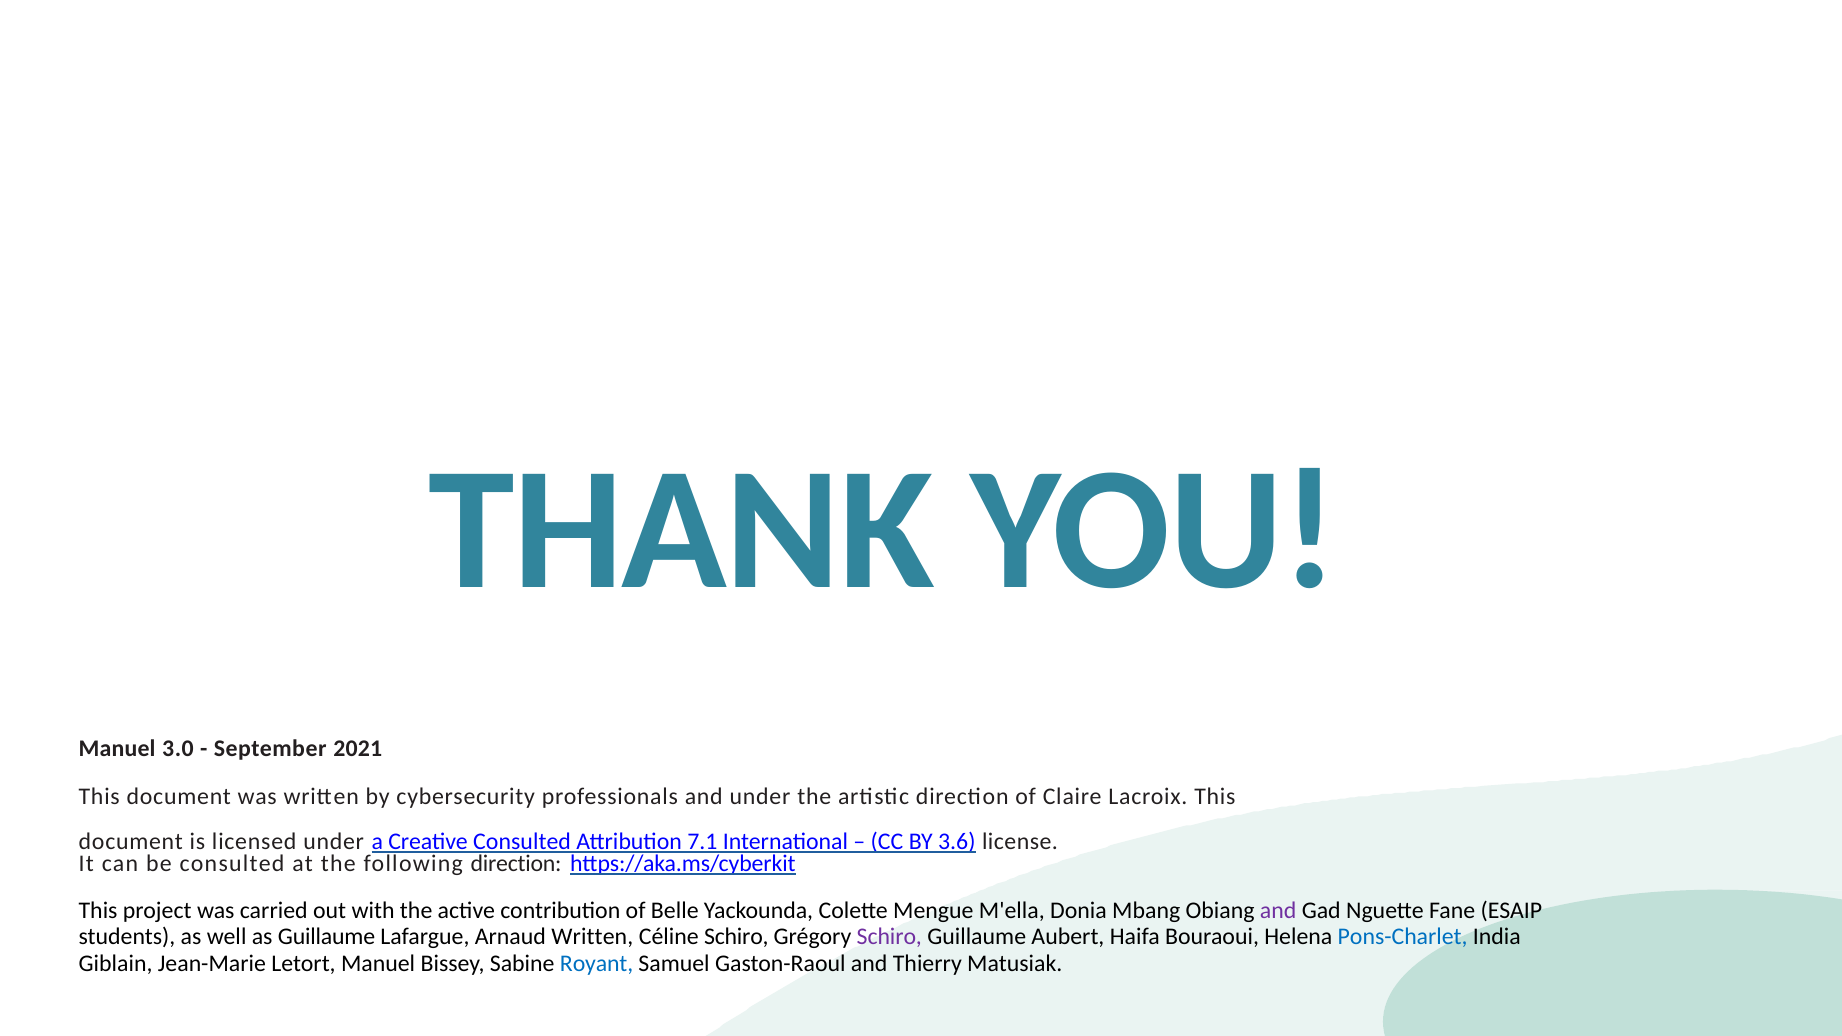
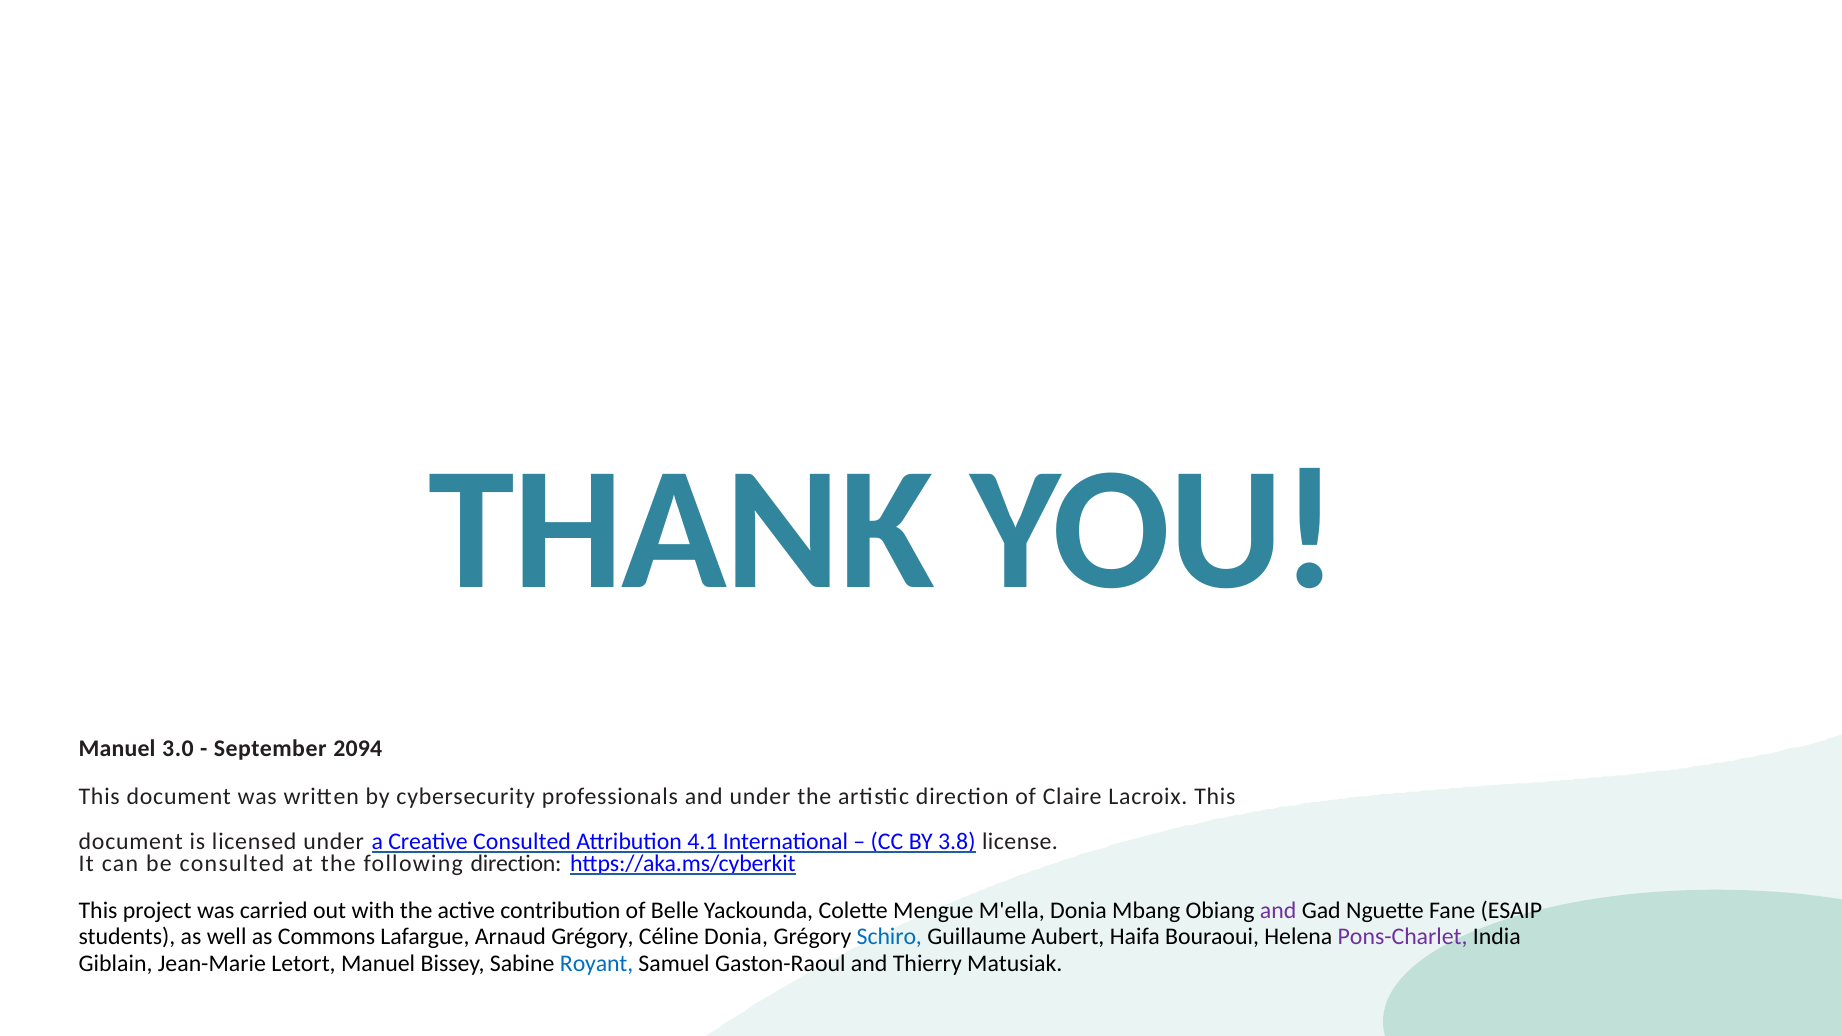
2021: 2021 -> 2094 (358, 748)
7.1: 7.1 -> 4.1 (702, 842)
3.6: 3.6 -> 3.8 (957, 842)
as Guillaume: Guillaume -> Commons (327, 937)
Arnaud Written: Written -> Grégory (592, 937)
Céline Schiro: Schiro -> Donia (736, 937)
Schiro colour: purple -> blue (889, 937)
Pons-Charlet colour: blue -> purple (1403, 937)
